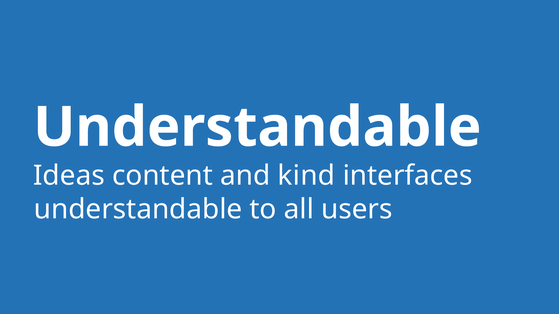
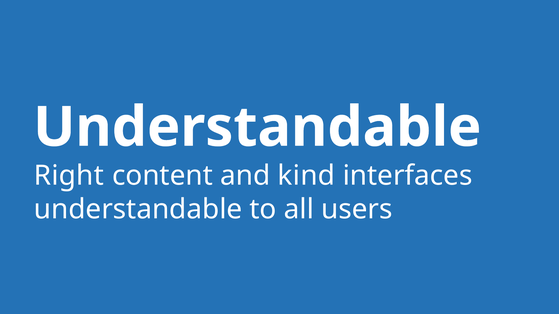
Ideas: Ideas -> Right (69, 176)
